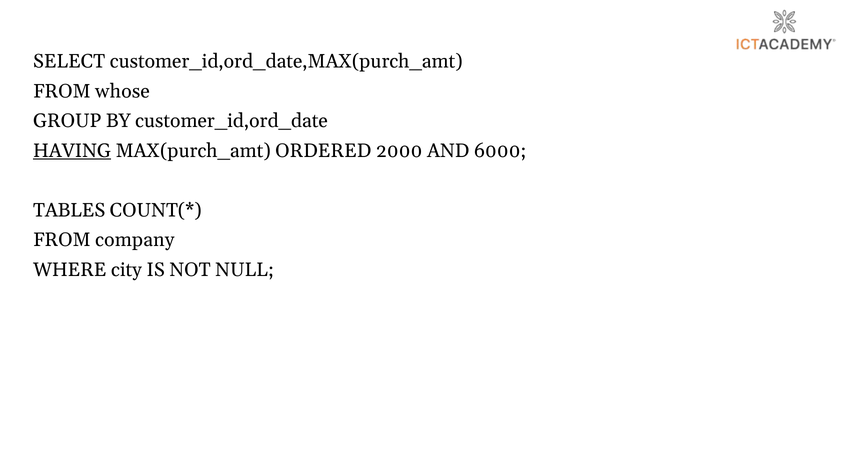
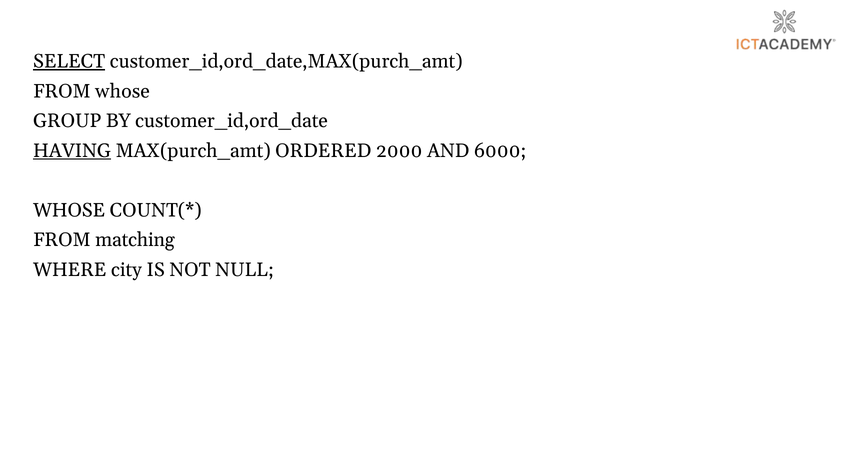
SELECT underline: none -> present (69, 61)
TABLES: TABLES -> WHOSE (69, 210)
company: company -> matching (135, 240)
